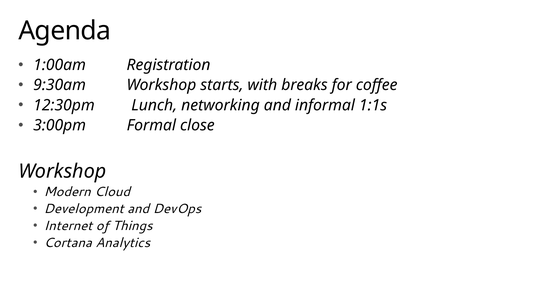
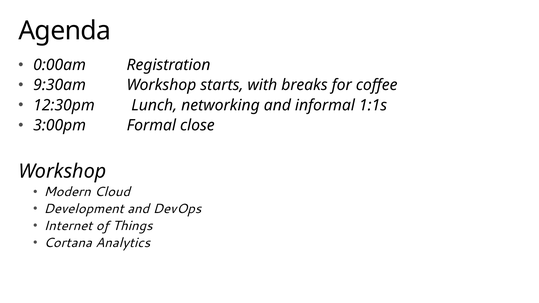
1:00am: 1:00am -> 0:00am (60, 65)
